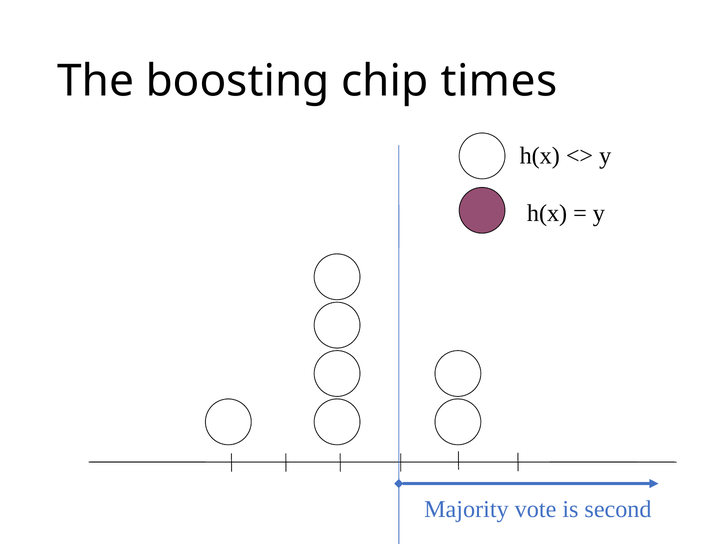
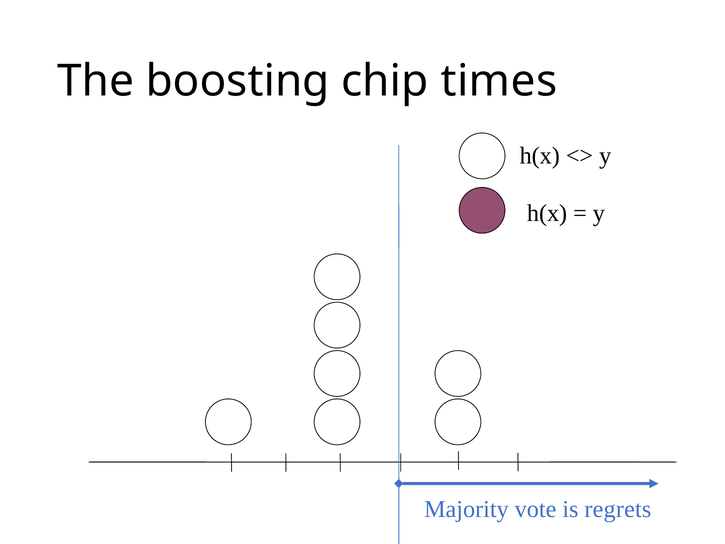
second: second -> regrets (618, 509)
